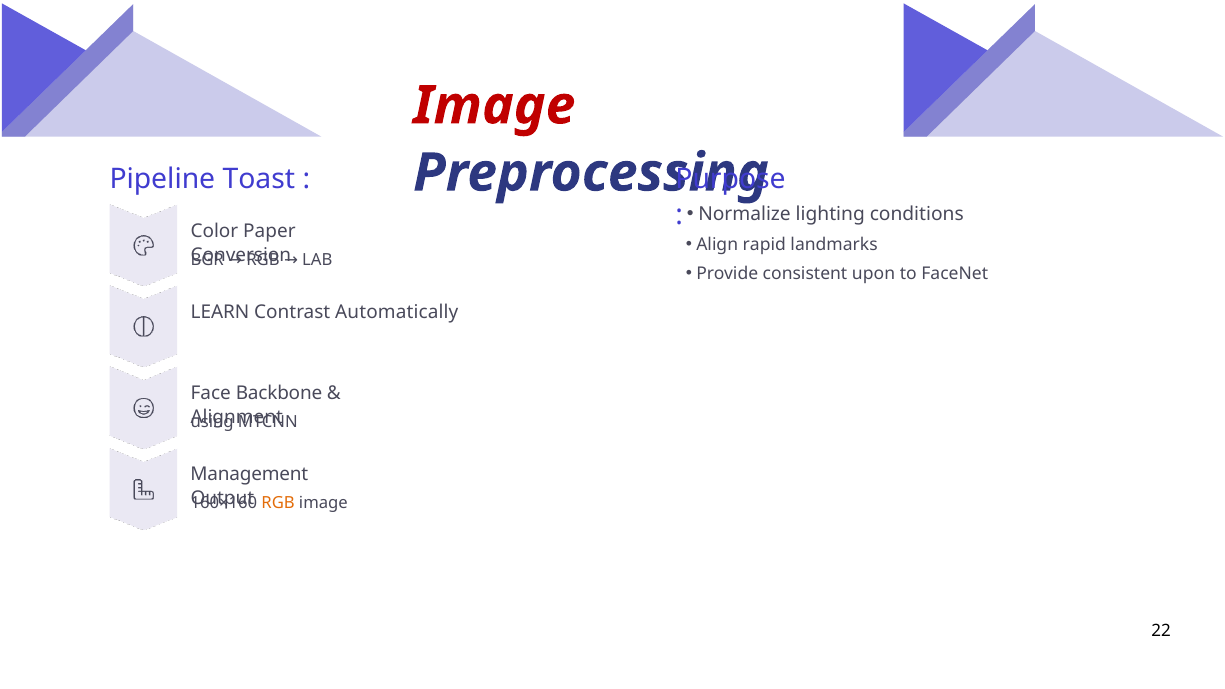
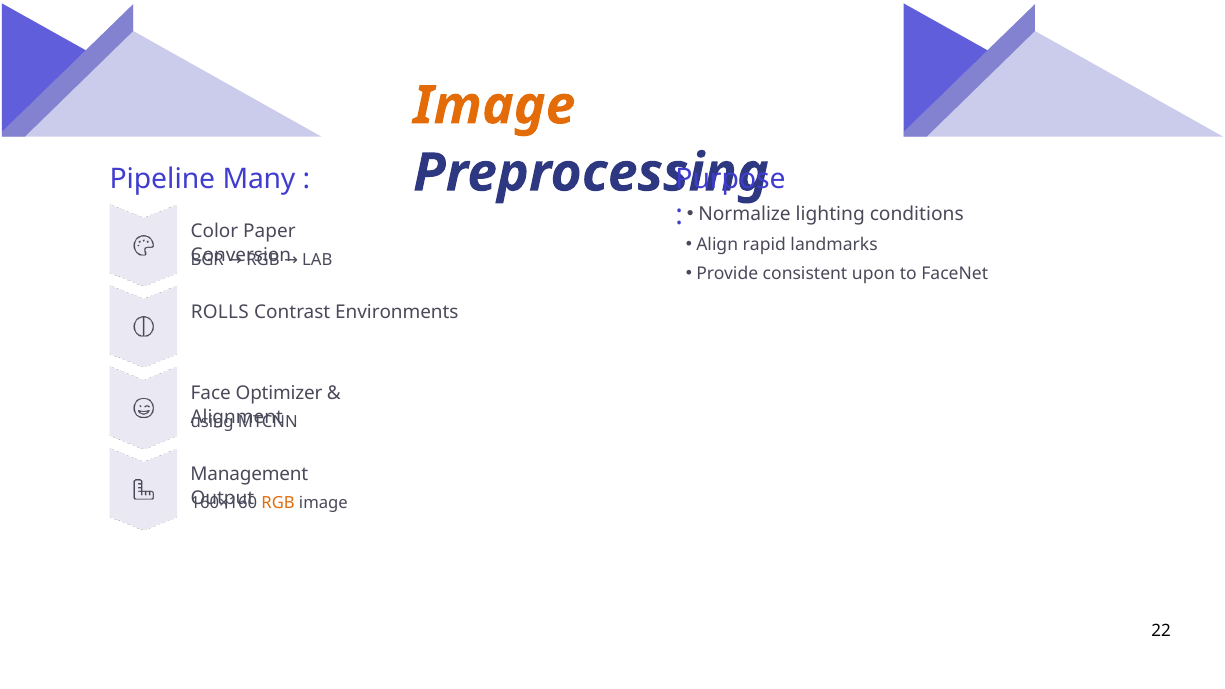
Image colour: red -> orange (494, 106)
Toast: Toast -> Many (259, 179)
LEARN: LEARN -> ROLLS (220, 312)
Automatically: Automatically -> Environments (397, 312)
Backbone: Backbone -> Optimizer (279, 393)
